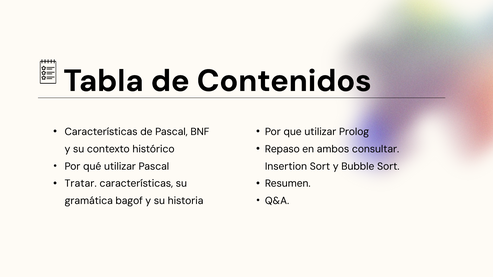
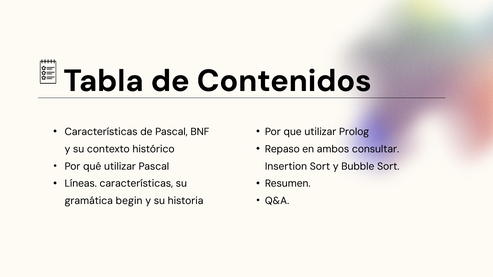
Tratar: Tratar -> Líneas (81, 184)
bagof: bagof -> begin (129, 201)
